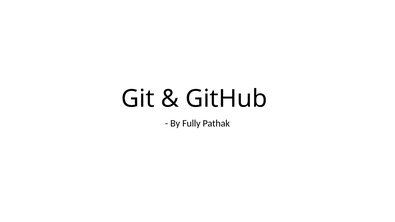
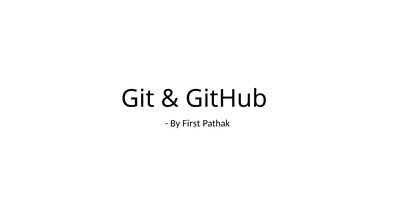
Fully: Fully -> First (191, 123)
